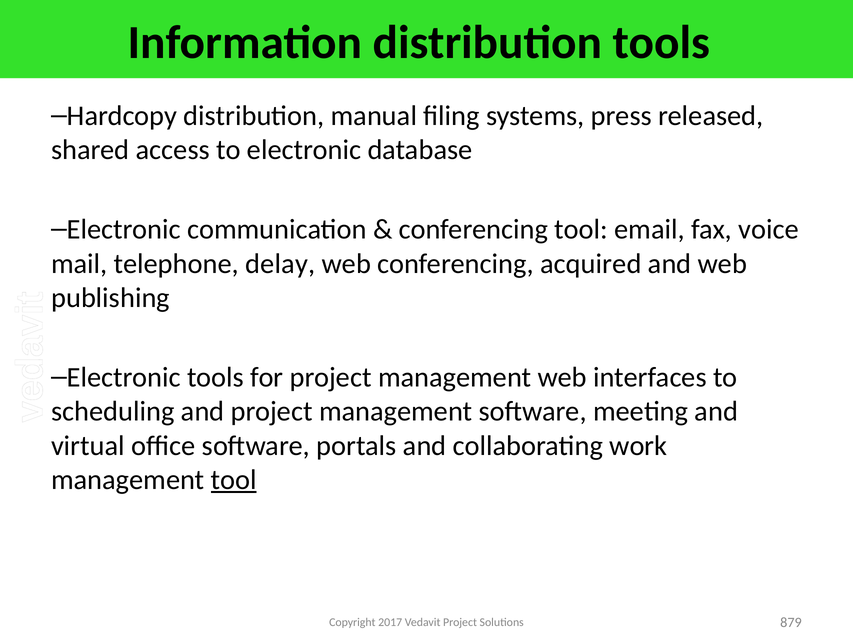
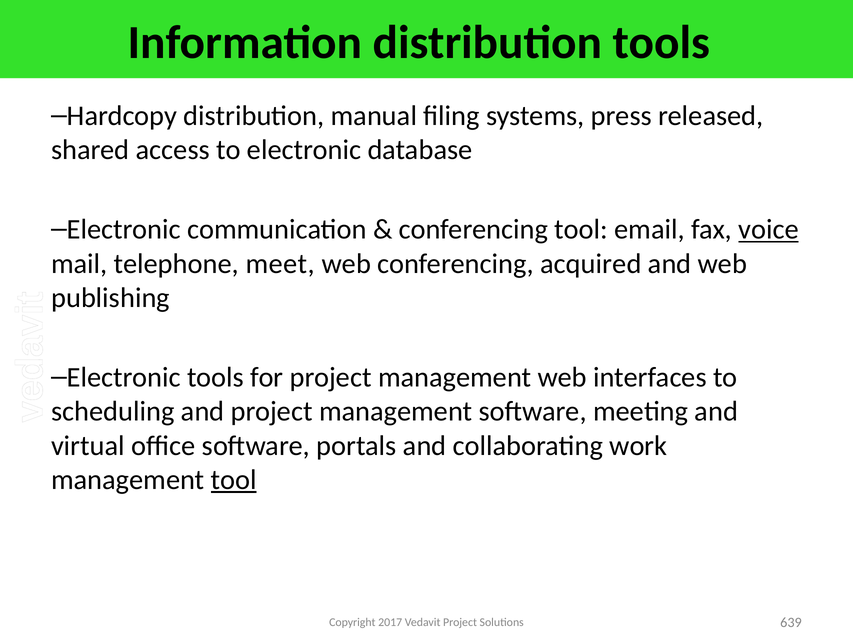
voice underline: none -> present (769, 229)
delay: delay -> meet (280, 264)
879: 879 -> 639 (791, 622)
